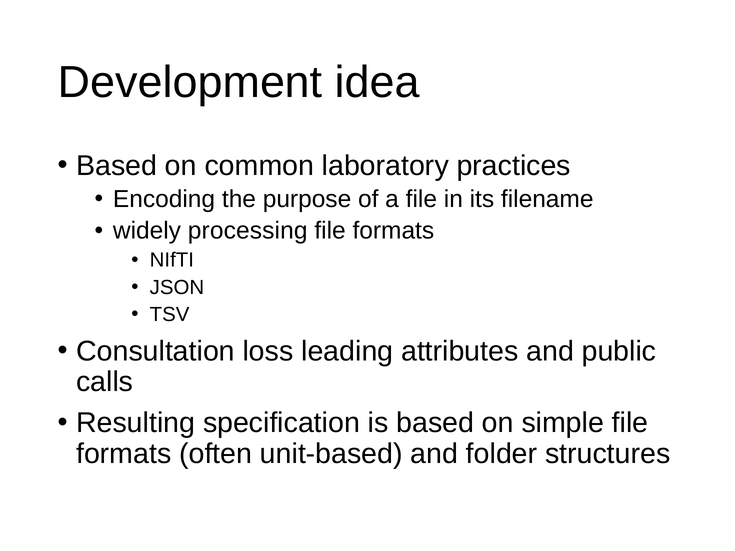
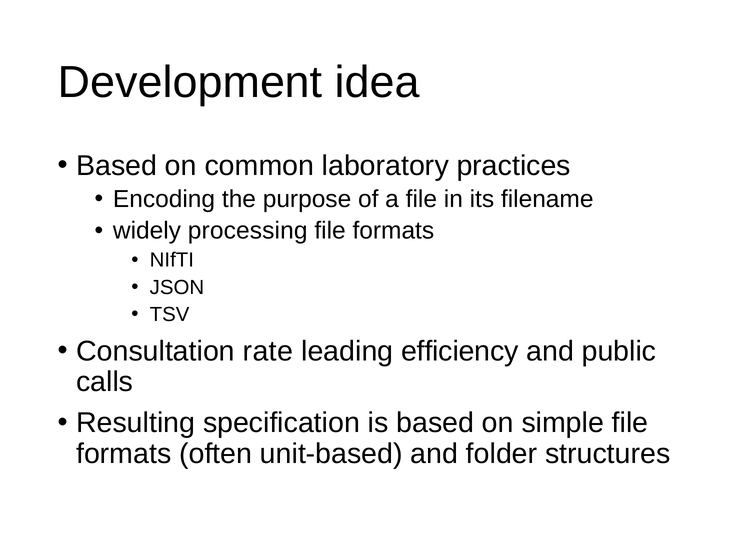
loss: loss -> rate (268, 351)
attributes: attributes -> efficiency (460, 351)
